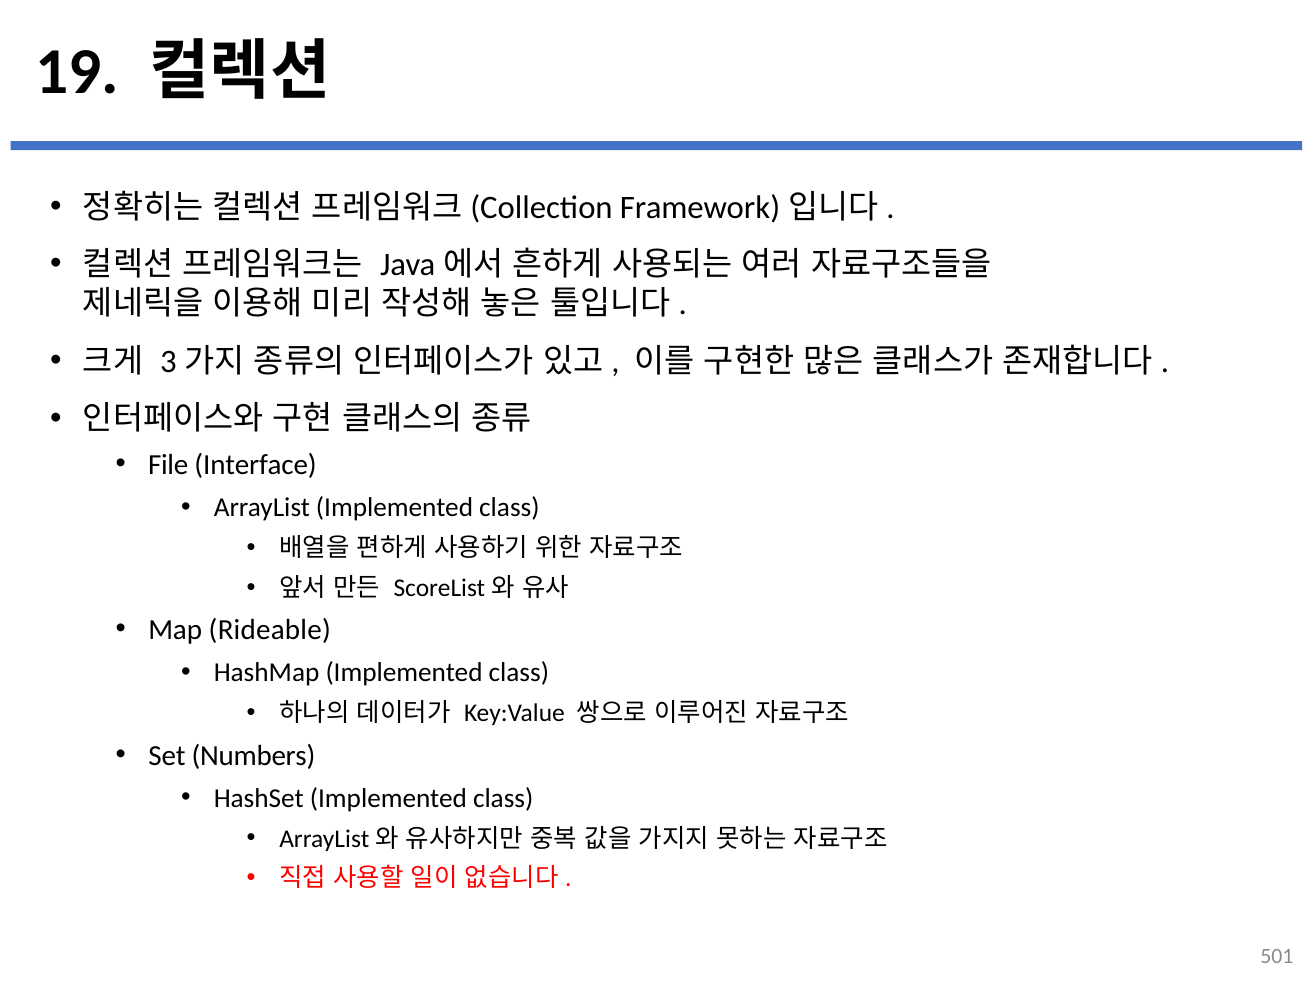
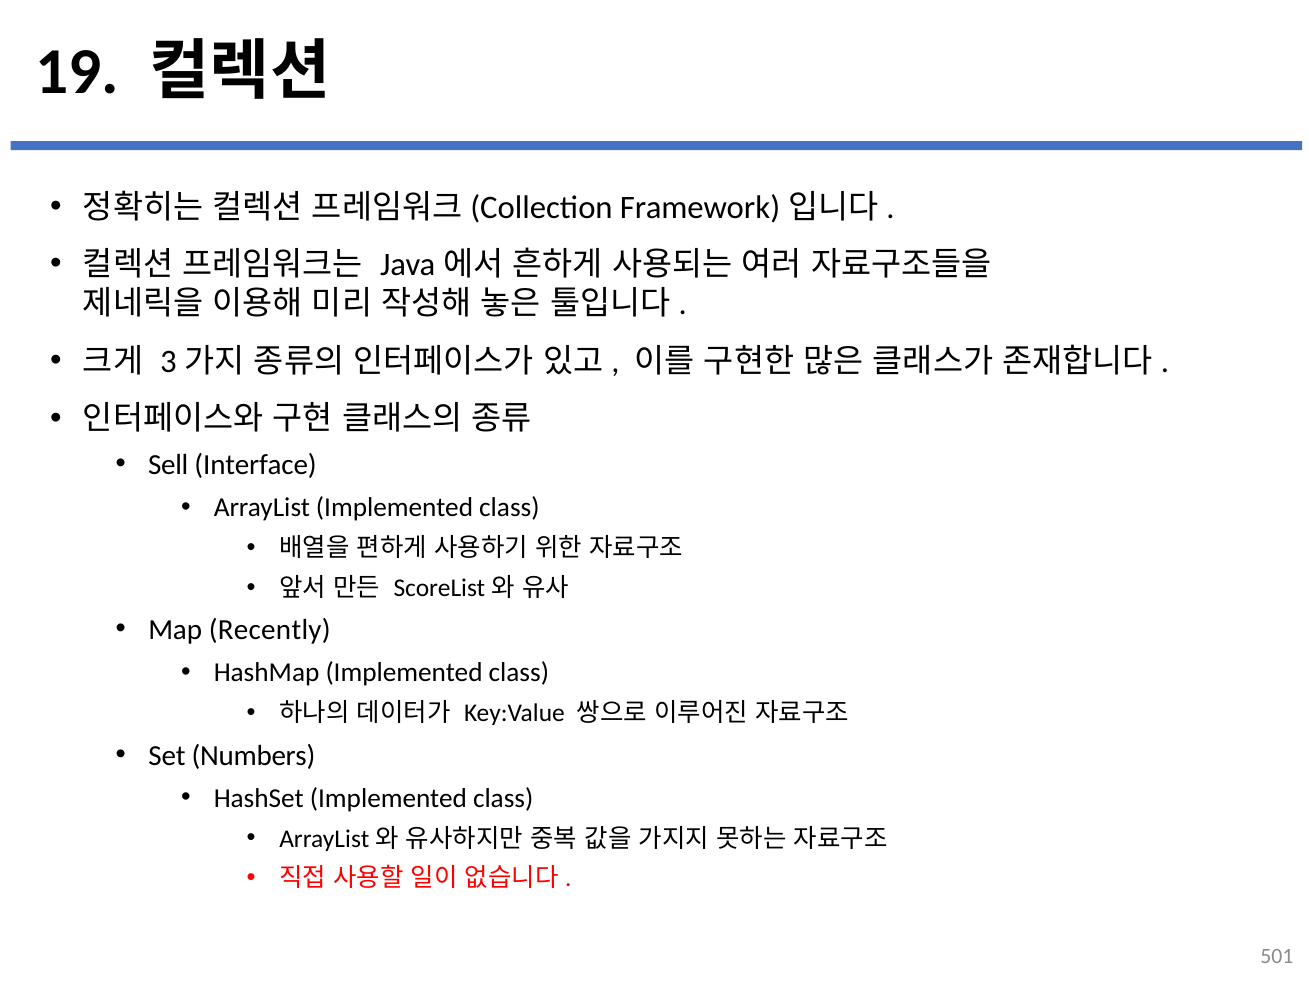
File: File -> Sell (168, 465)
Rideable: Rideable -> Recently (270, 630)
